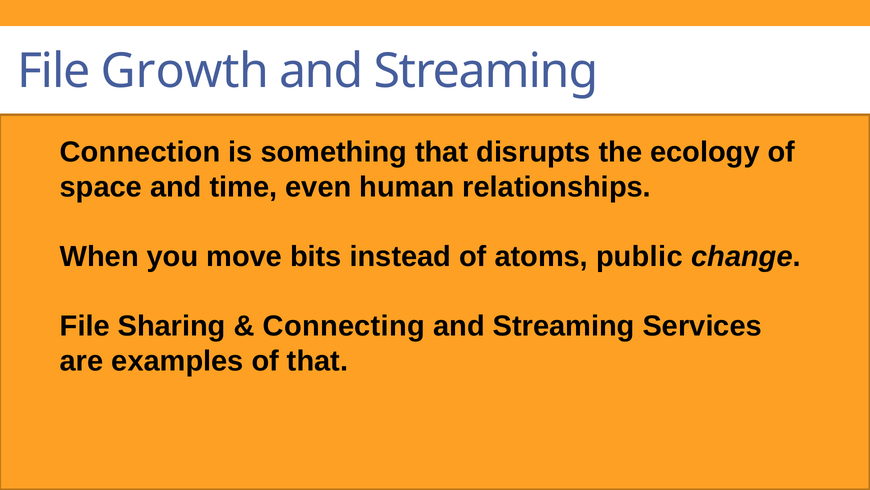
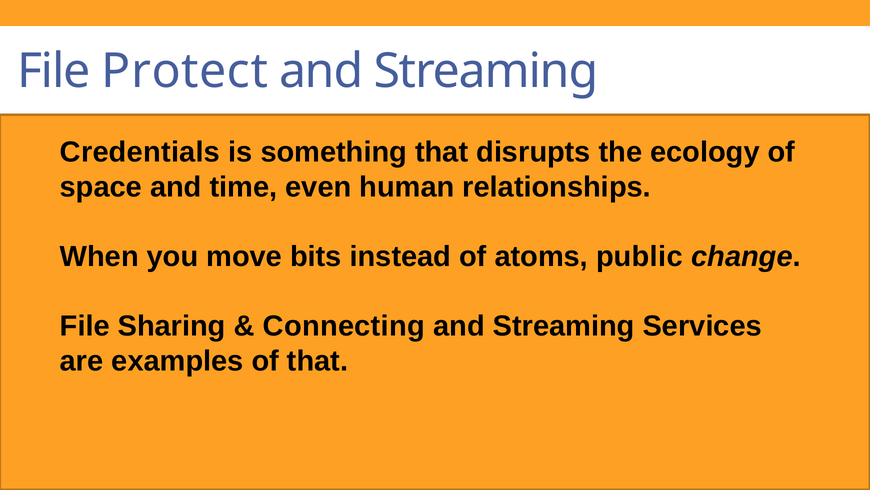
Growth: Growth -> Protect (185, 71)
Connection: Connection -> Credentials (140, 152)
